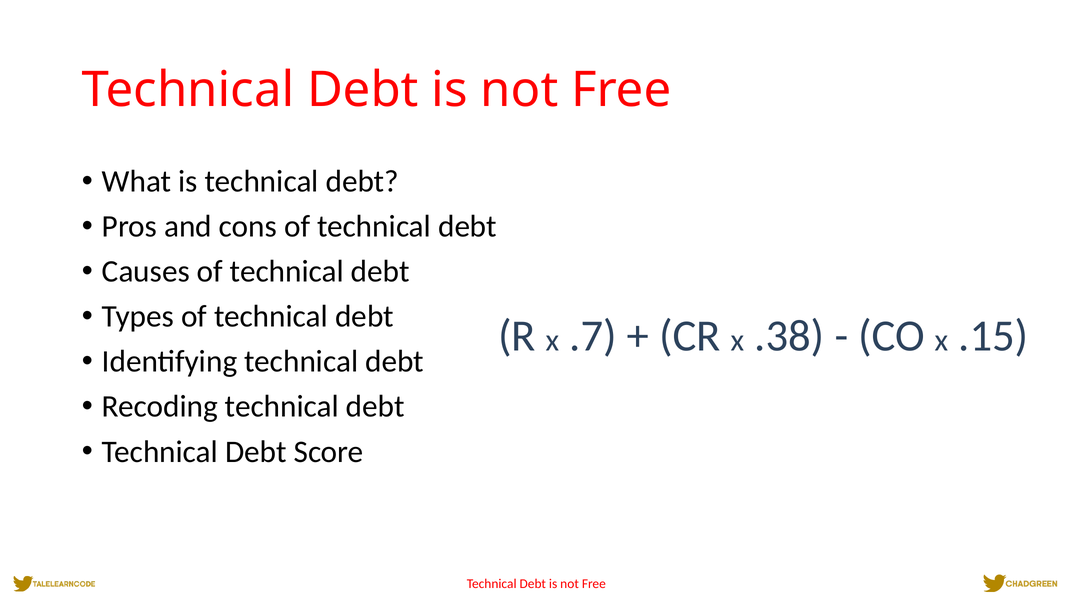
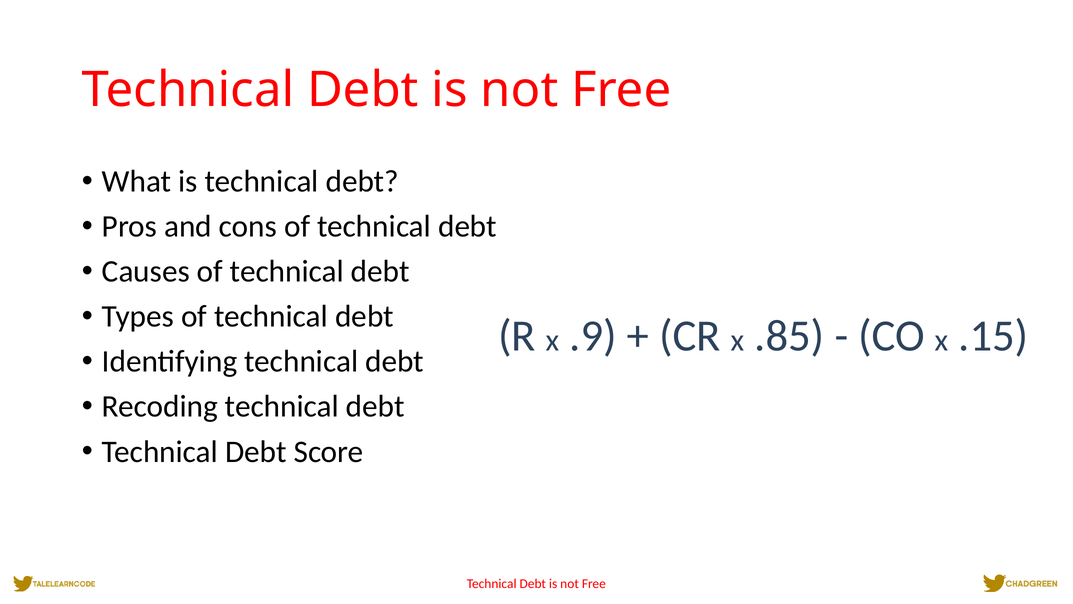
.7: .7 -> .9 (593, 336)
.38: .38 -> .85 (789, 336)
